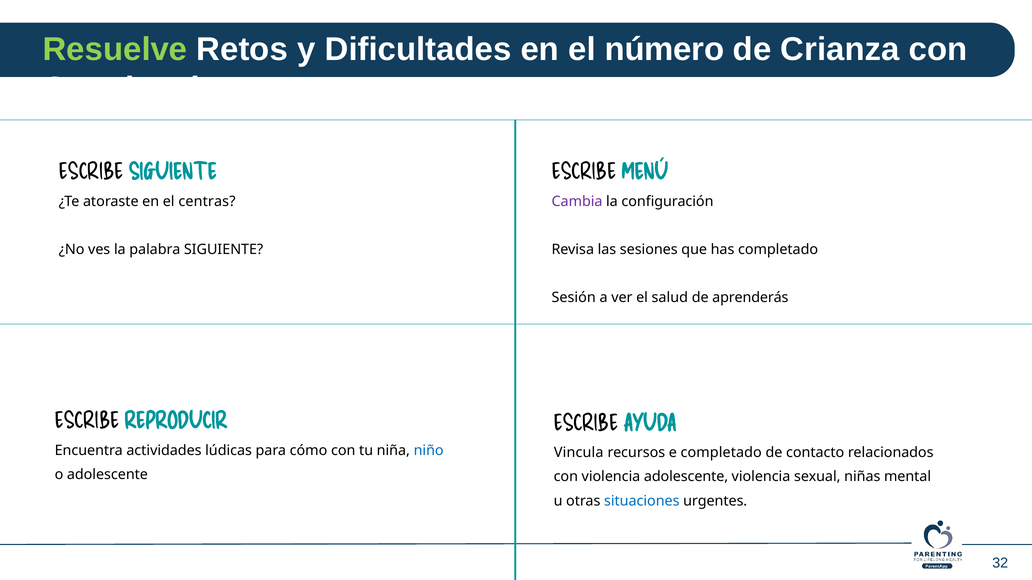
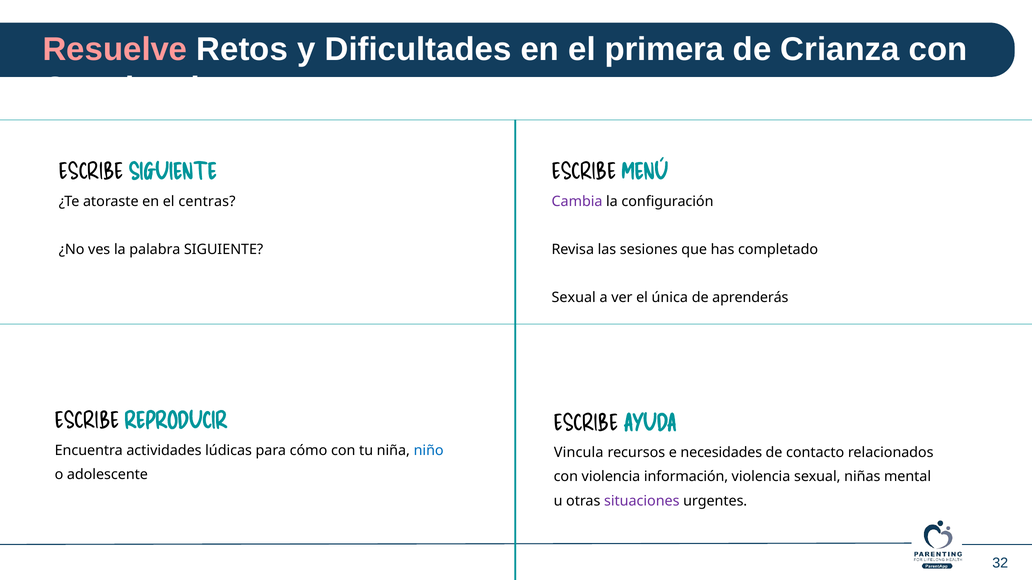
Resuelve colour: light green -> pink (115, 50)
número: número -> primera (664, 50)
Sesión: Sesión -> Sexual (574, 298)
salud: salud -> única (670, 298)
e completado: completado -> necesidades (721, 453)
violencia adolescente: adolescente -> información (686, 477)
situaciones colour: blue -> purple (642, 501)
